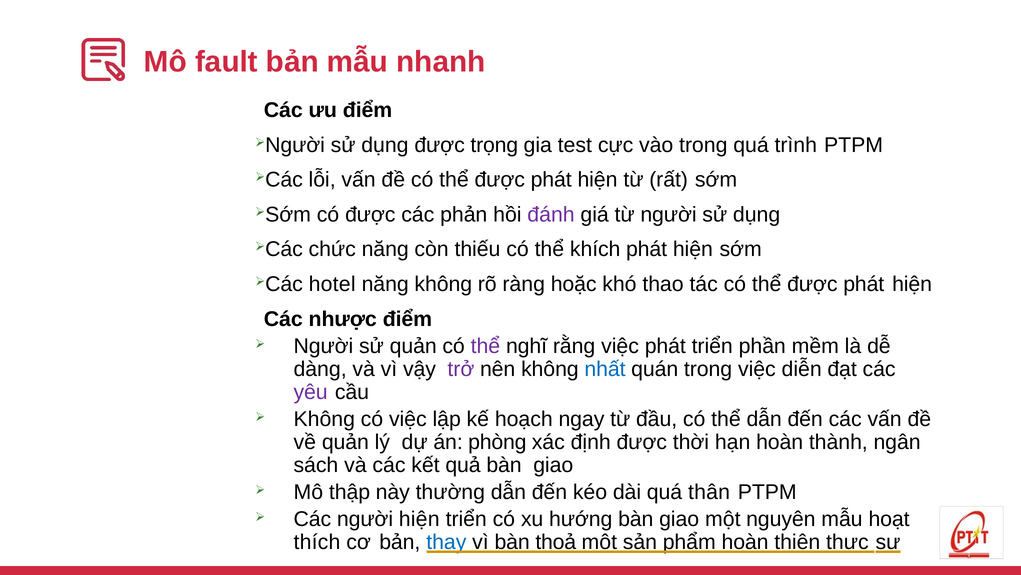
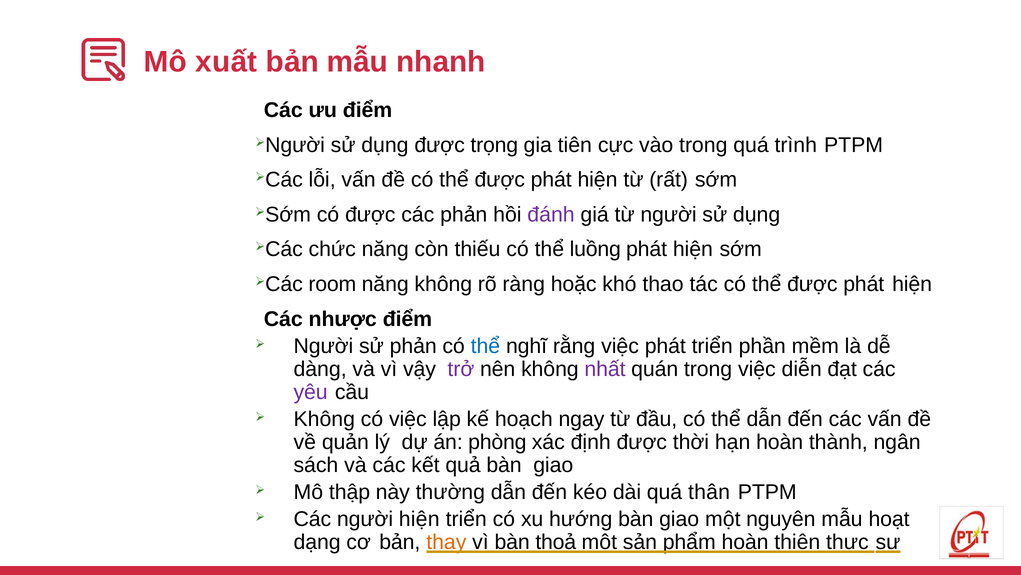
fault: fault -> xuất (226, 62)
test: test -> tiên (575, 145)
khích: khích -> luồng (595, 249)
hotel: hotel -> room (332, 284)
sử quản: quản -> phản (413, 346)
thể colour: purple -> blue (485, 346)
nhất colour: blue -> purple (605, 369)
thích: thích -> dạng (317, 542)
thay colour: blue -> orange (446, 542)
